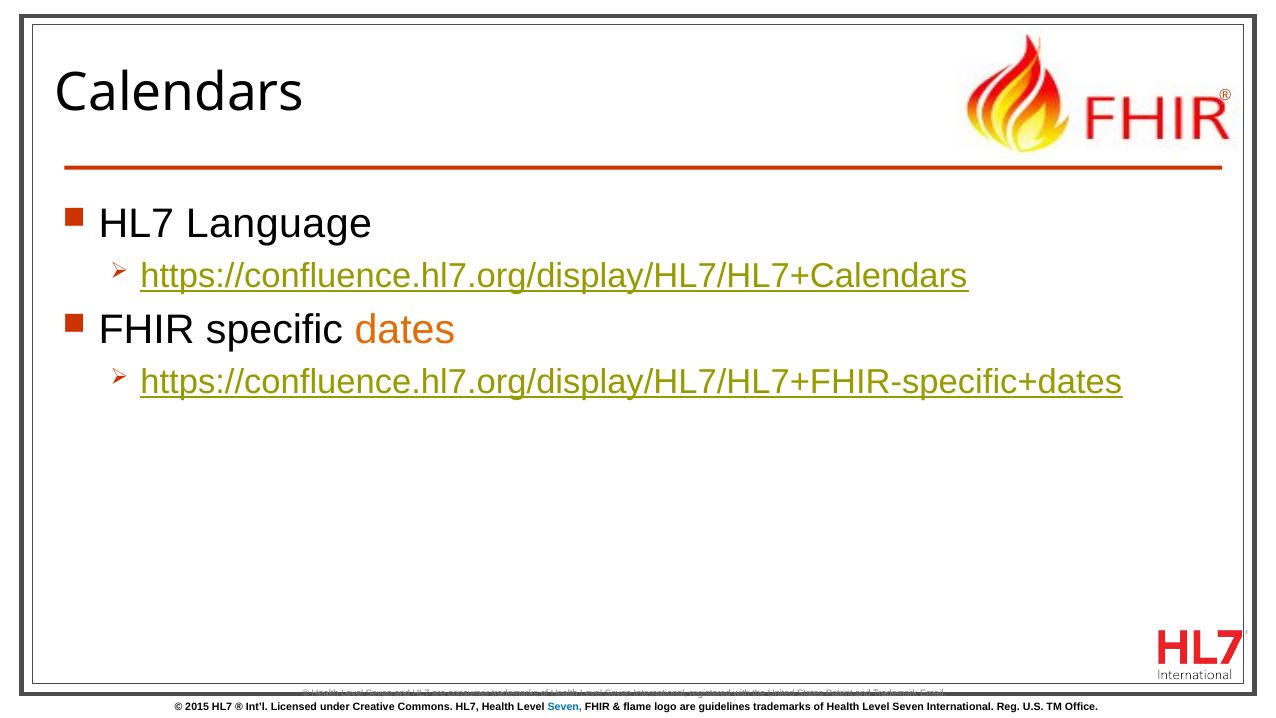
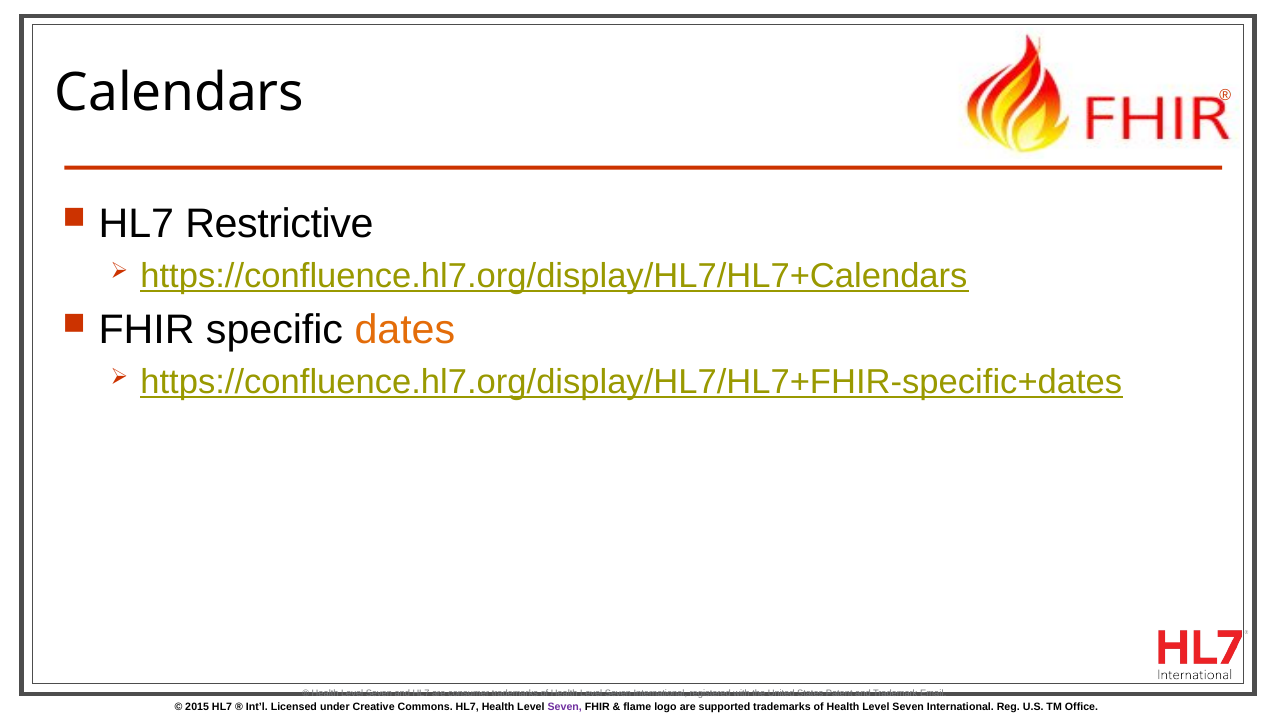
Language: Language -> Restrictive (279, 224)
Seven colour: blue -> purple (565, 707)
guidelines: guidelines -> supported (724, 707)
